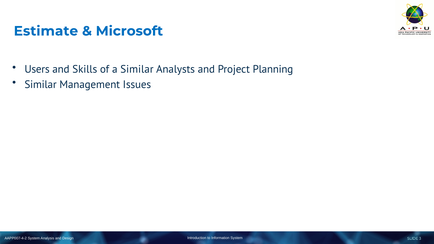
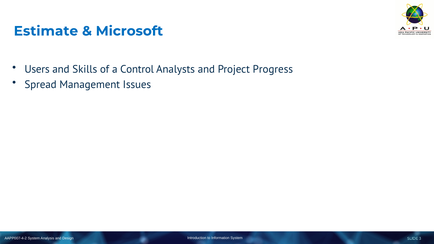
a Similar: Similar -> Control (137, 69)
Planning: Planning -> Progress (273, 69)
Similar: Similar -> Spread (41, 84)
